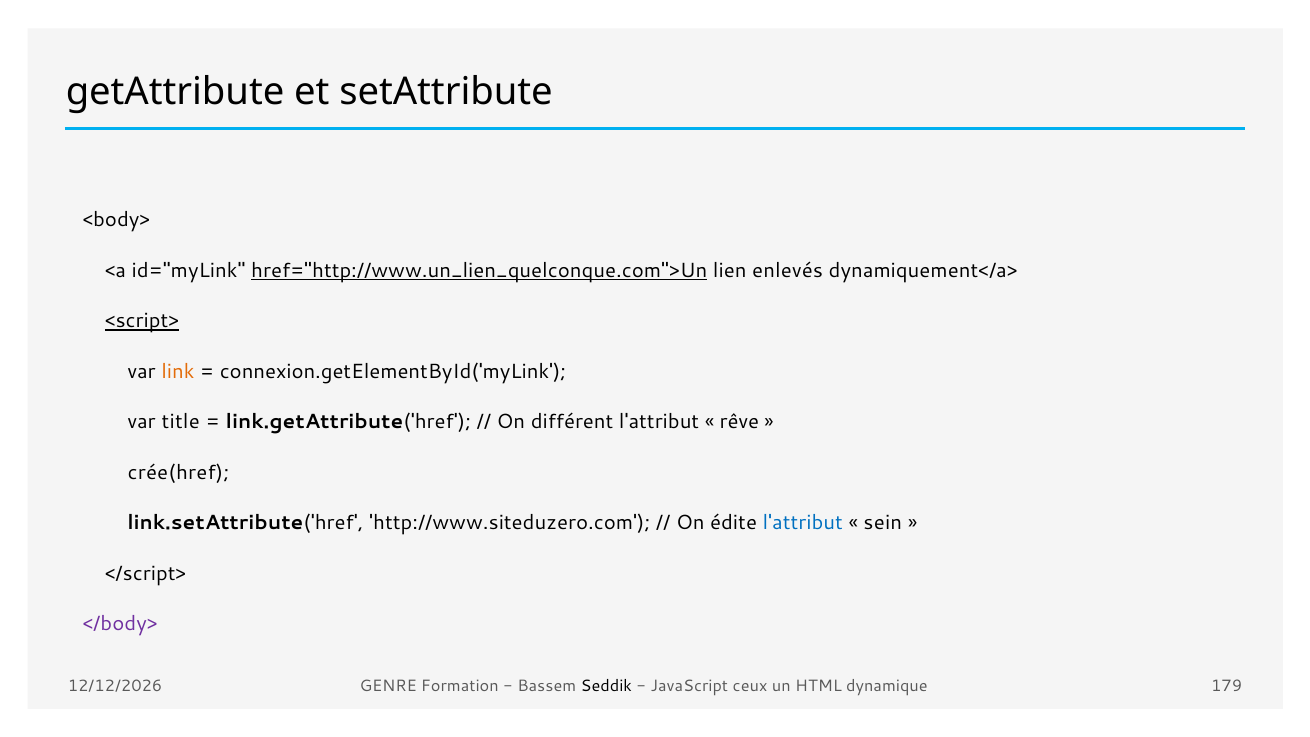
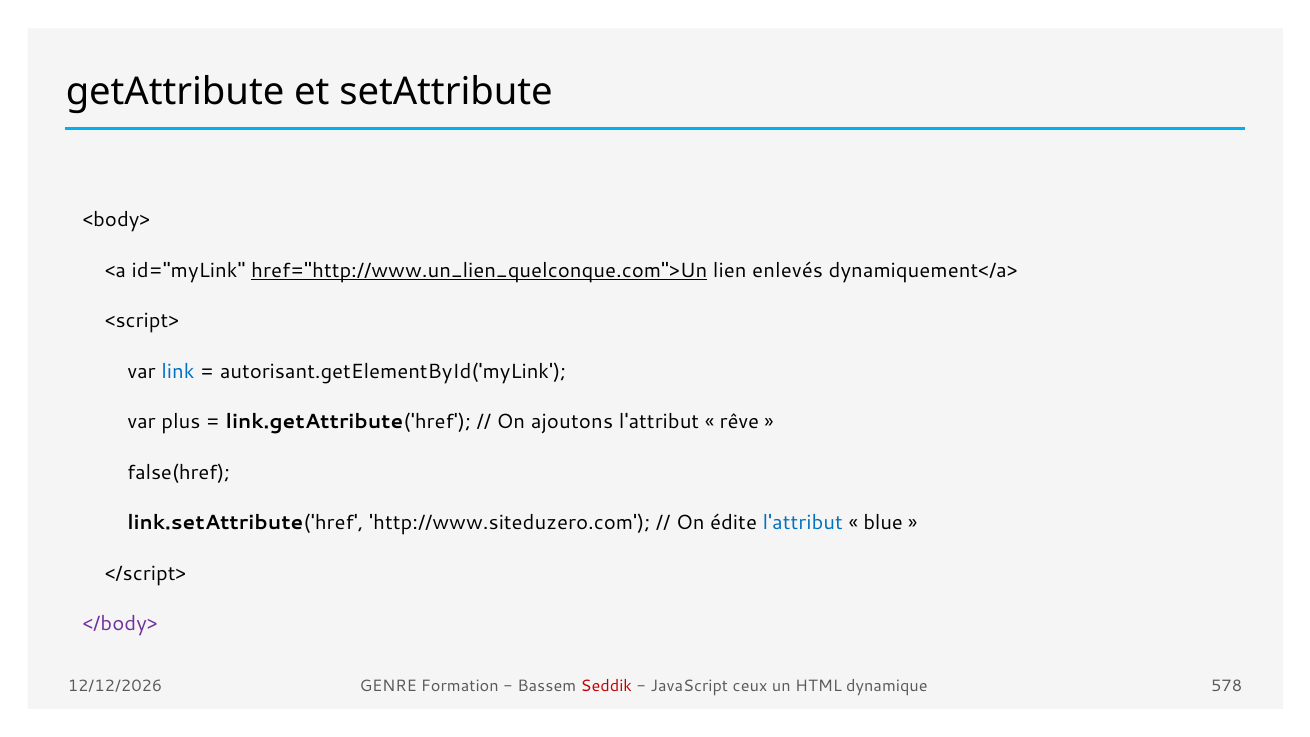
<script> underline: present -> none (142, 321)
link colour: orange -> blue (178, 372)
connexion.getElementById('myLink: connexion.getElementById('myLink -> autorisant.getElementById('myLink (393, 372)
title: title -> plus (181, 422)
différent: différent -> ajoutons (572, 422)
crée(href: crée(href -> false(href (179, 473)
sein: sein -> blue (883, 523)
Seddik colour: black -> red (606, 686)
179: 179 -> 578 (1227, 686)
